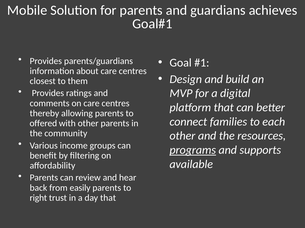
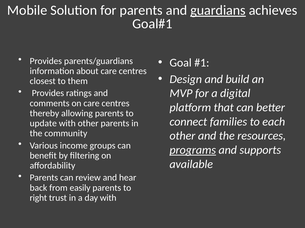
guardians underline: none -> present (218, 10)
offered: offered -> update (43, 124)
day that: that -> with (108, 198)
